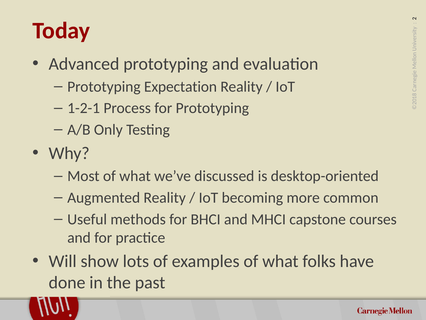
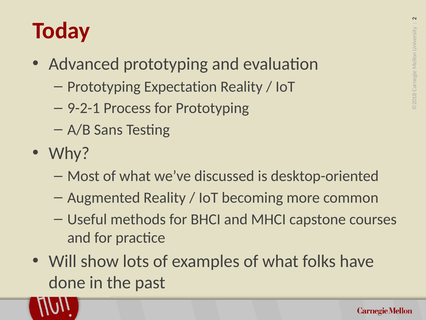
1-2-1: 1-2-1 -> 9-2-1 (84, 108)
Only: Only -> Sans (108, 130)
